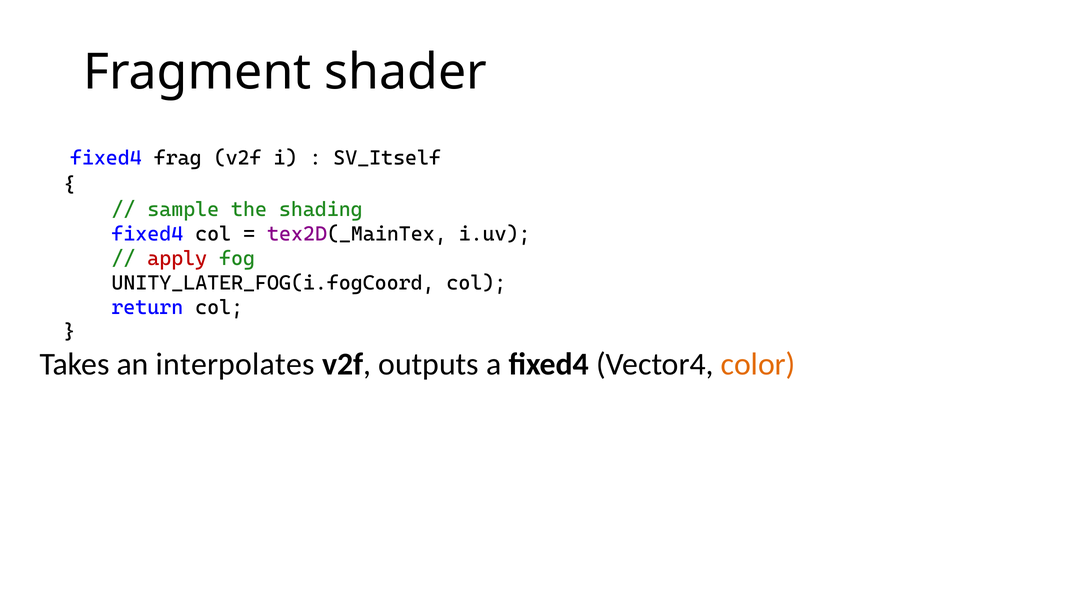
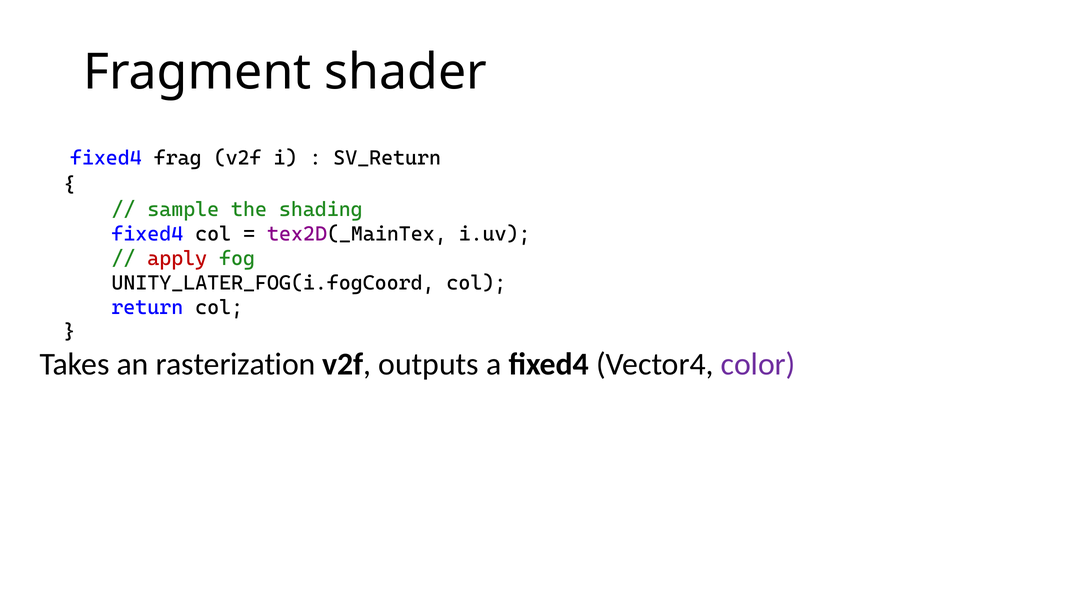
SV_Itself: SV_Itself -> SV_Return (387, 158)
interpolates: interpolates -> rasterization (235, 365)
color colour: orange -> purple (758, 365)
